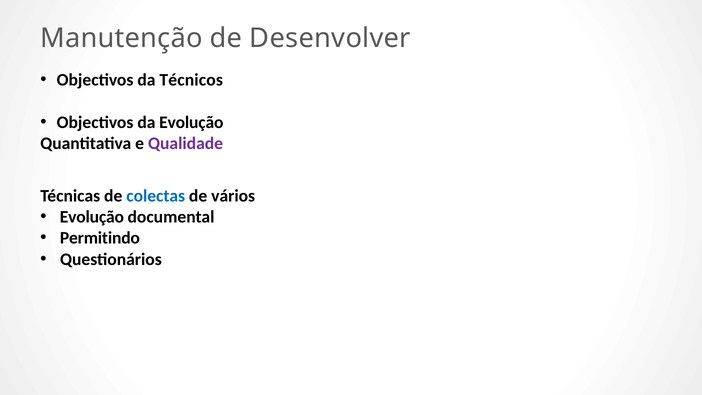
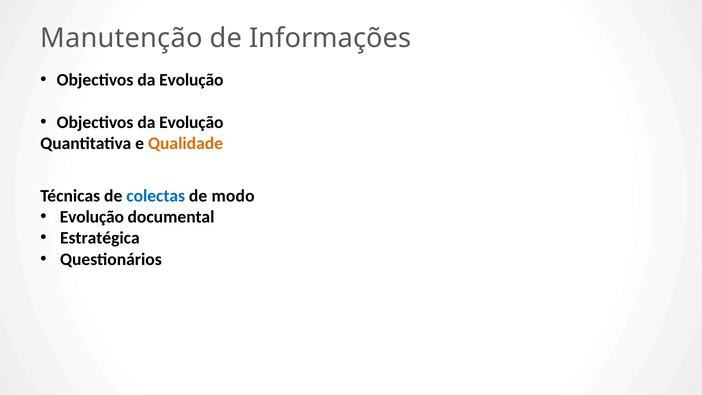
Desenvolver: Desenvolver -> Informações (330, 38)
Técnicos: Técnicos -> Evolução (191, 80)
Qualidade colour: purple -> orange (186, 143)
vários: vários -> modo (233, 196)
Permitindo: Permitindo -> Estratégica (100, 238)
